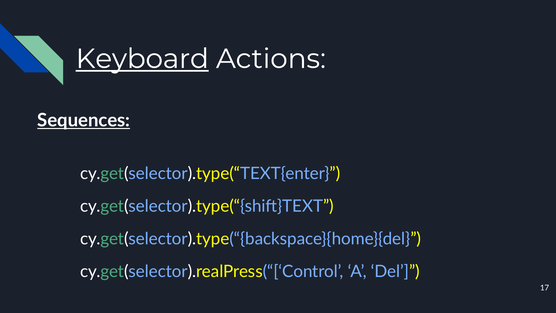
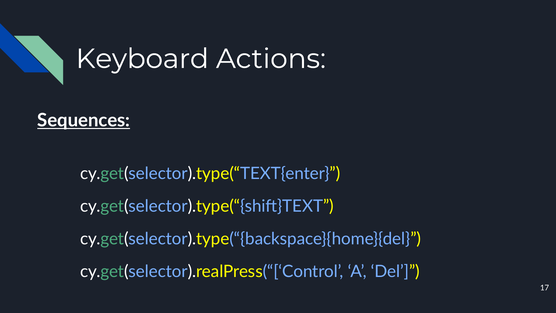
Keyboard underline: present -> none (142, 59)
